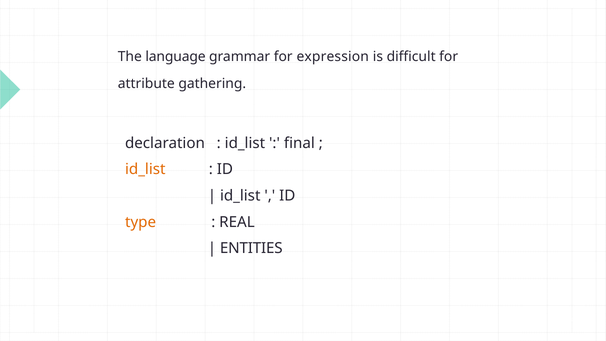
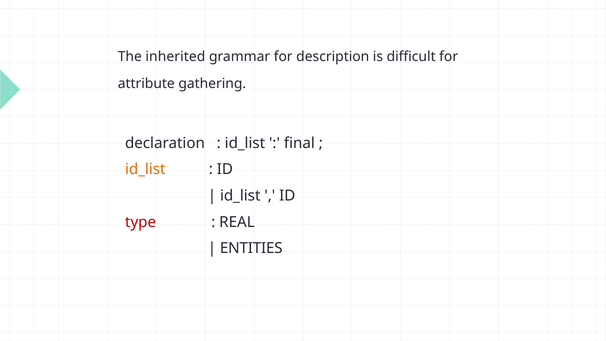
language: language -> inherited (175, 57)
expression: expression -> description (333, 57)
type colour: orange -> red (141, 222)
